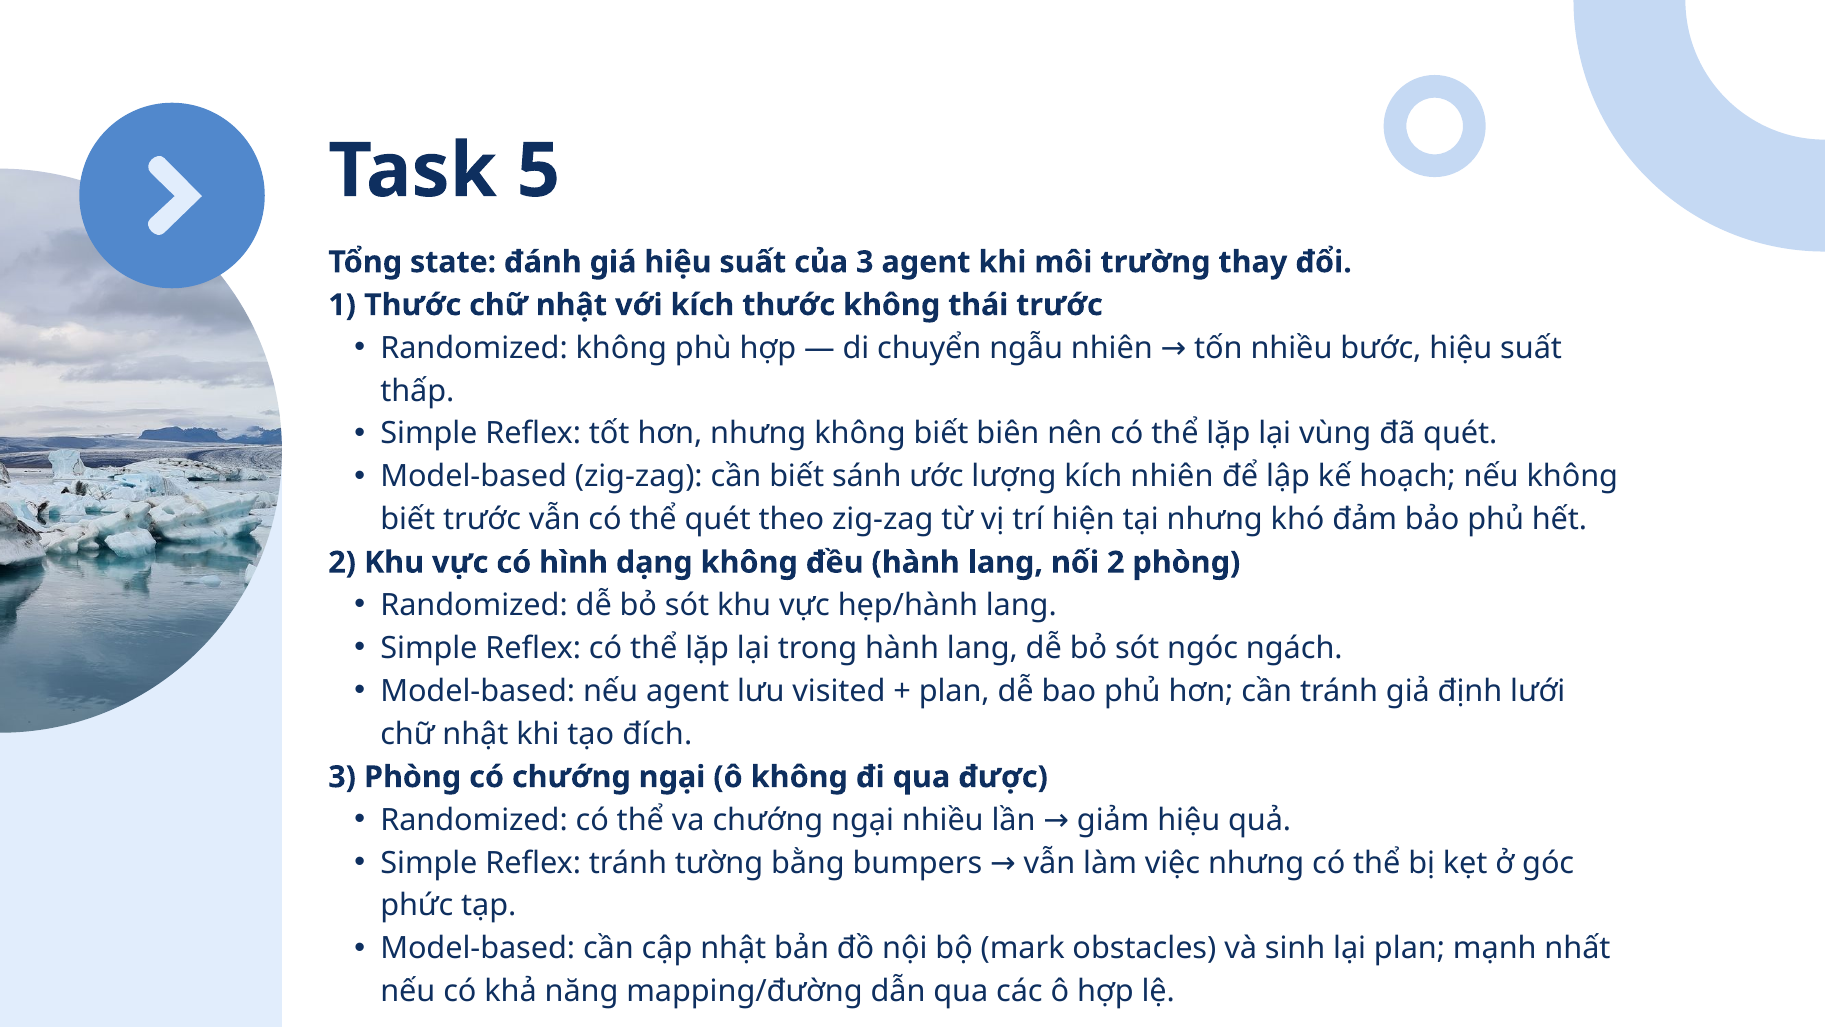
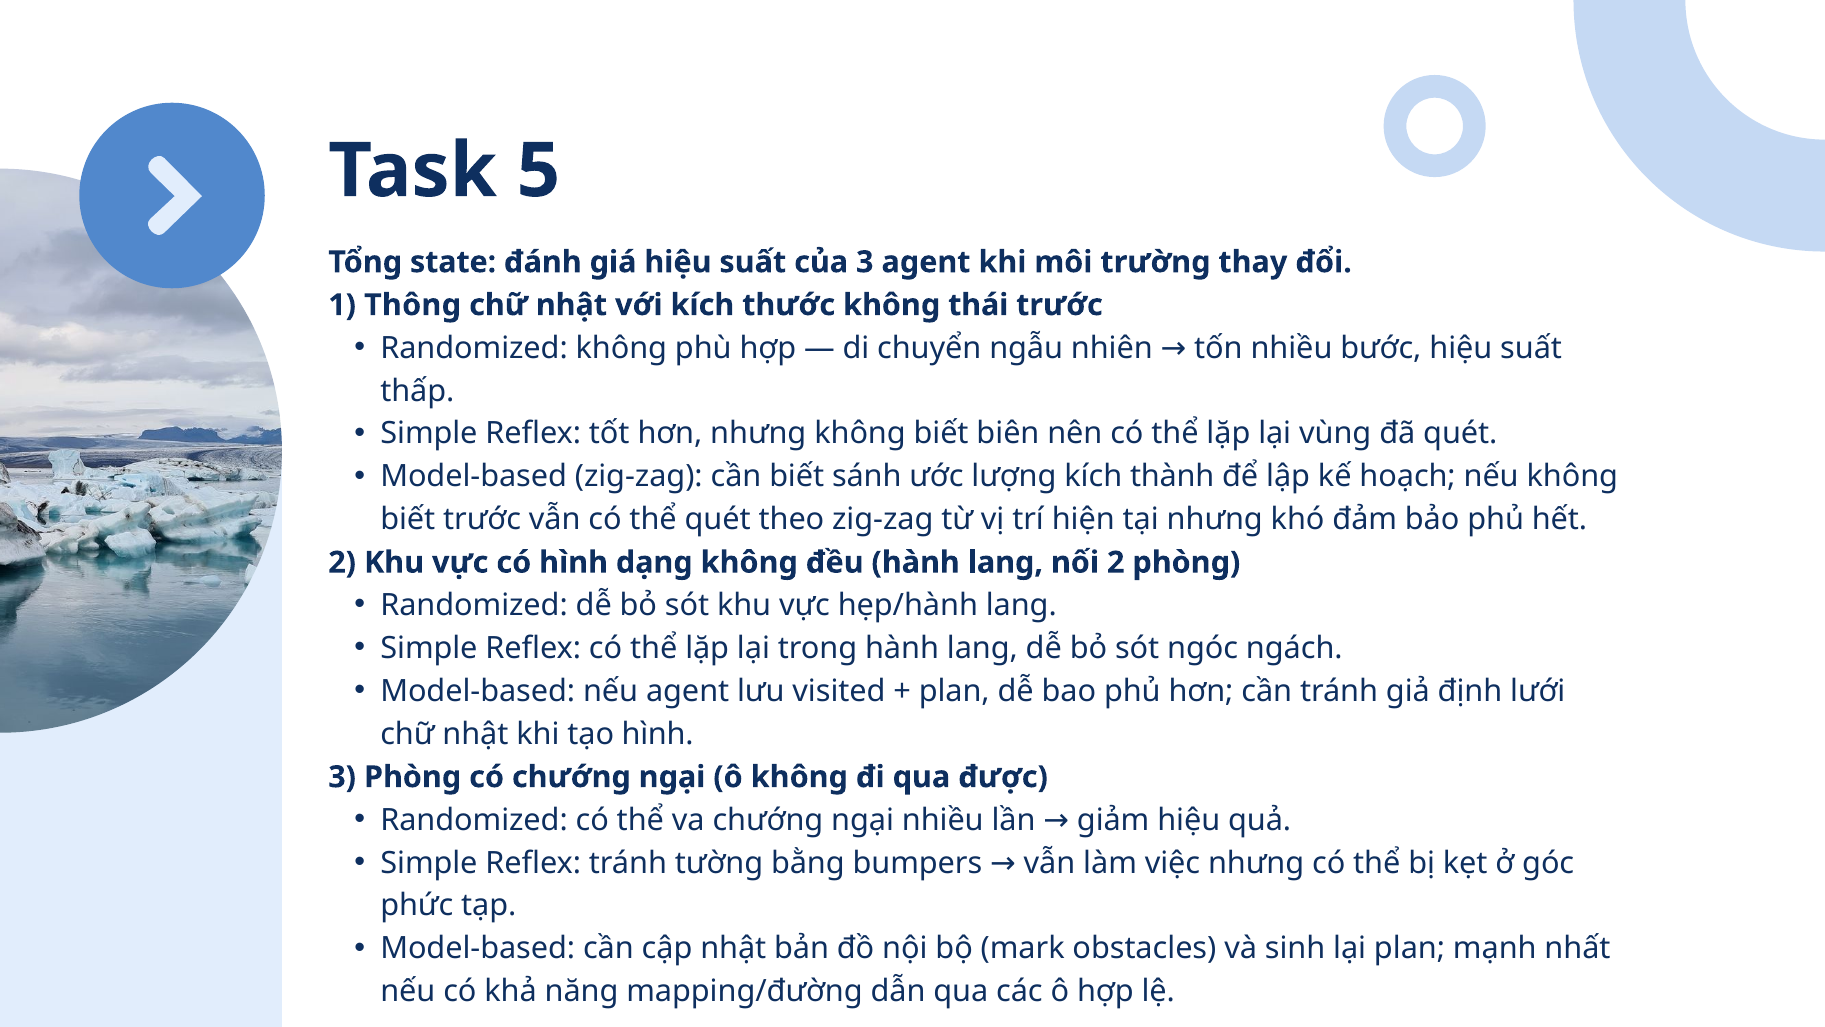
1 Thước: Thước -> Thông (413, 305)
kích nhiên: nhiên -> thành (1172, 477)
tạo đích: đích -> hình (658, 734)
